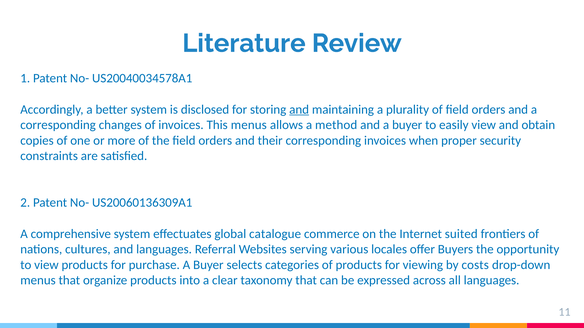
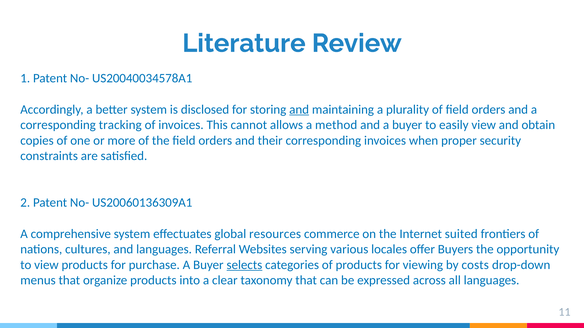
changes: changes -> tracking (120, 125)
This menus: menus -> cannot (249, 125)
catalogue: catalogue -> resources (275, 234)
selects underline: none -> present (244, 265)
